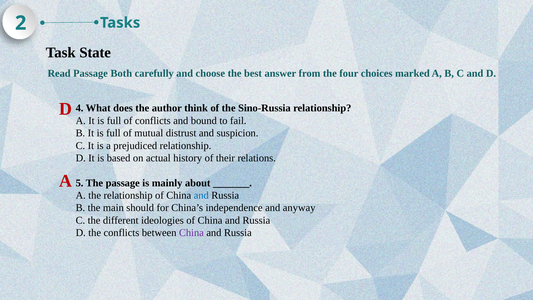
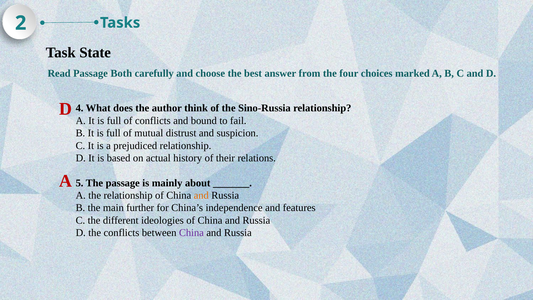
and colour: blue -> orange (201, 195)
should: should -> further (140, 208)
anyway: anyway -> features (299, 208)
